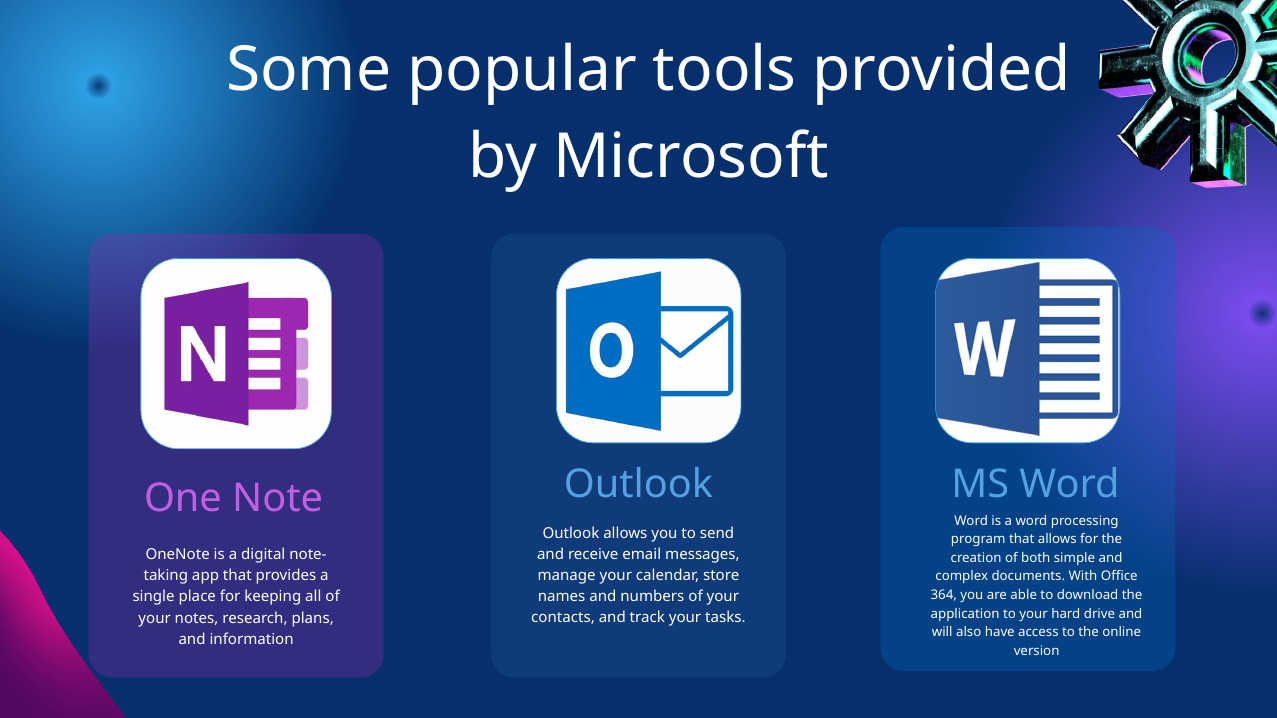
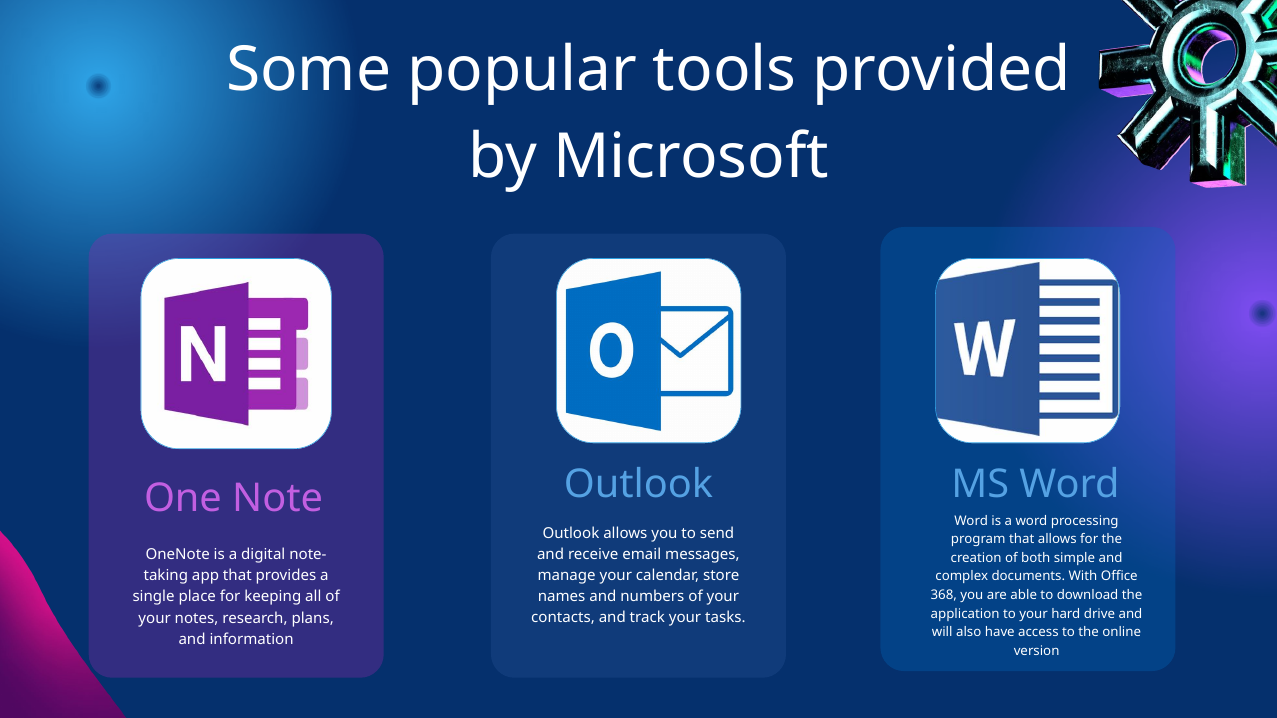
364: 364 -> 368 (944, 595)
